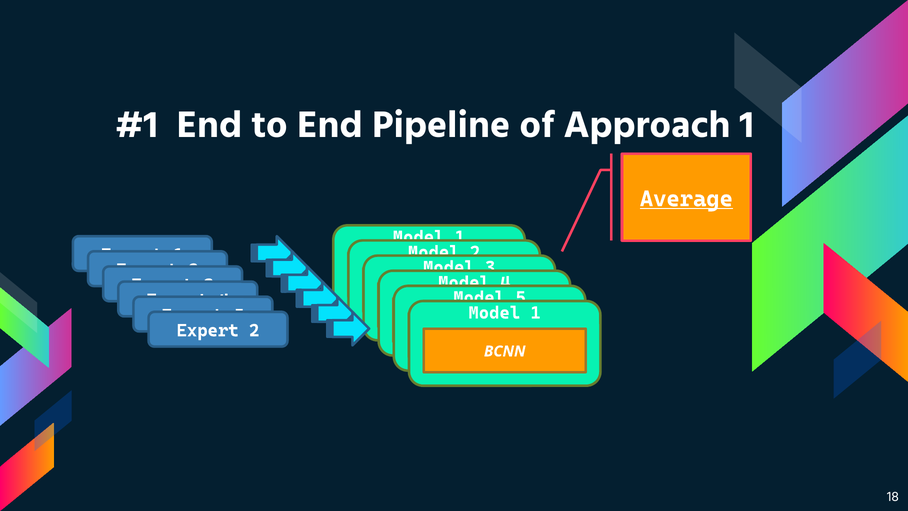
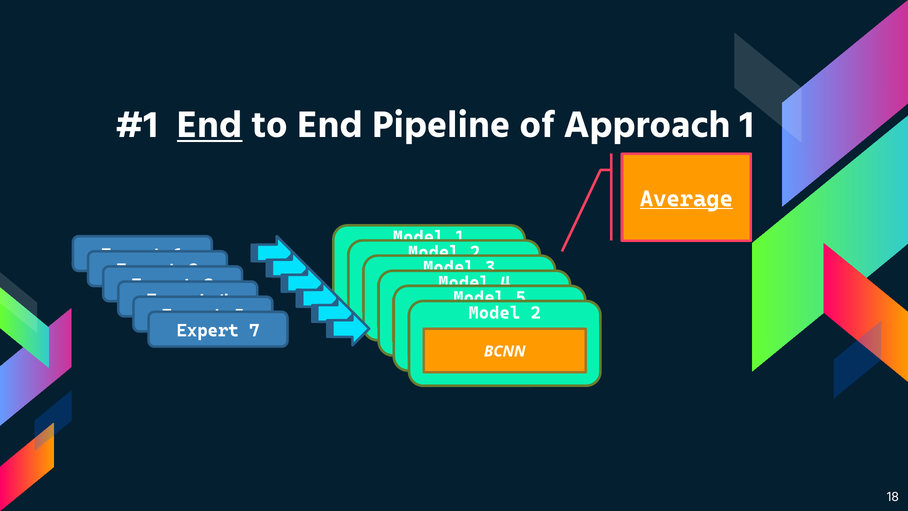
End underline: none -> present (210, 125)
1: 1 -> 2 (536, 313)
2: 2 -> 7 (254, 330)
